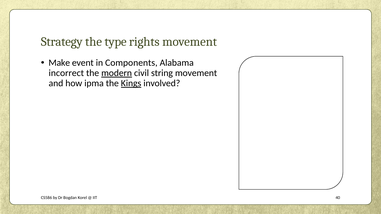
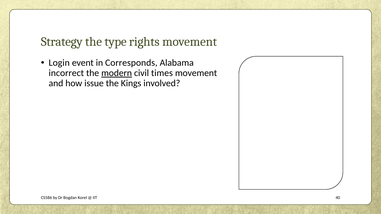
Make: Make -> Login (59, 63)
Components: Components -> Corresponds (131, 63)
string: string -> times (162, 73)
ipma: ipma -> issue (94, 83)
Kings underline: present -> none (131, 83)
